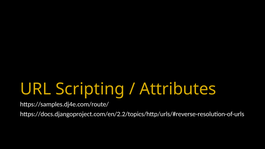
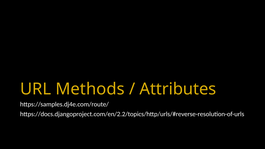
Scripting: Scripting -> Methods (90, 89)
